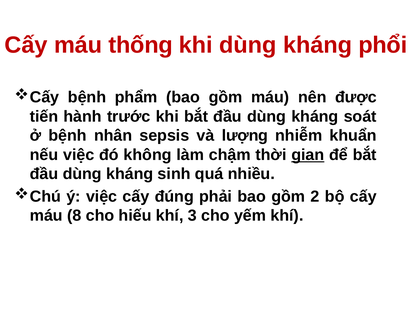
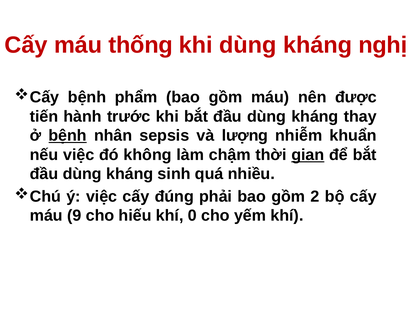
phổi: phổi -> nghị (383, 45)
soát: soát -> thay (360, 116)
bệnh underline: none -> present (68, 136)
8: 8 -> 9 (74, 216)
3: 3 -> 0 (192, 216)
